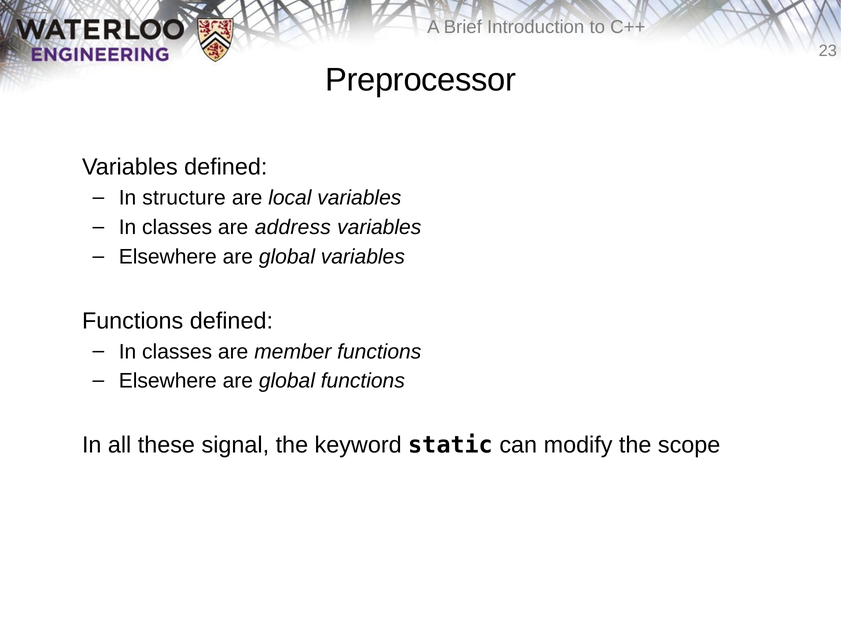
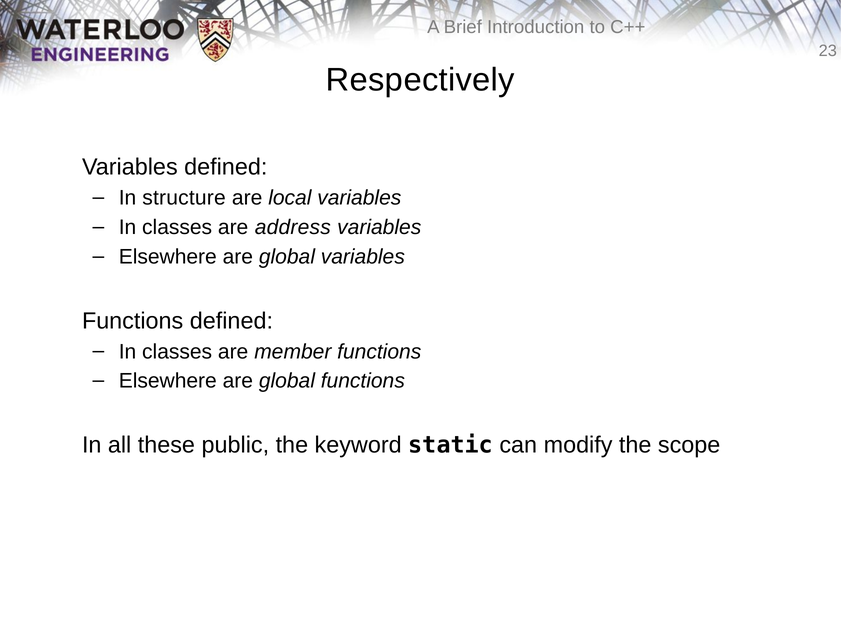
Preprocessor: Preprocessor -> Respectively (420, 80)
signal: signal -> public (235, 445)
